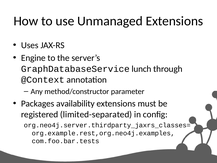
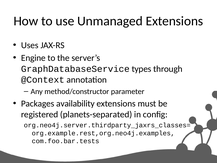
lunch: lunch -> types (141, 69)
limited-separated: limited-separated -> planets-separated (96, 114)
